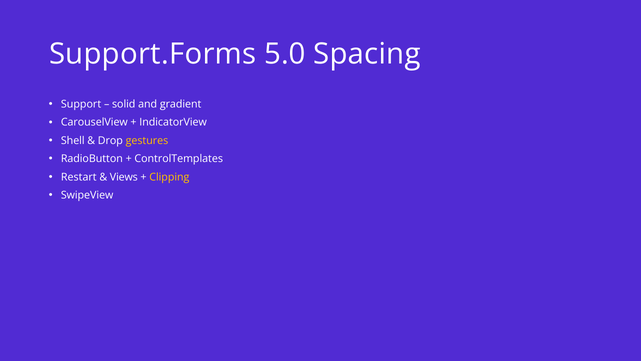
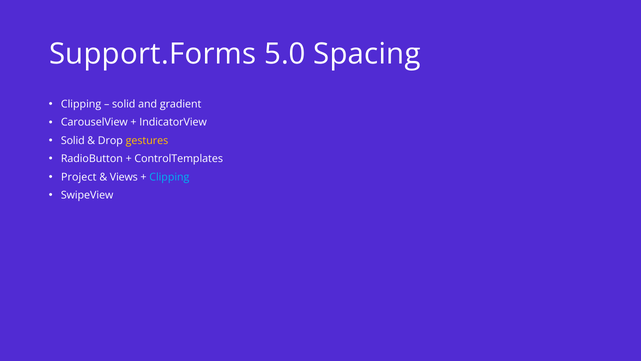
Support: Support -> Clipping (81, 104)
Shell: Shell -> Solid (73, 140)
Restart: Restart -> Project (79, 177)
Clipping colour: yellow -> light blue (169, 177)
